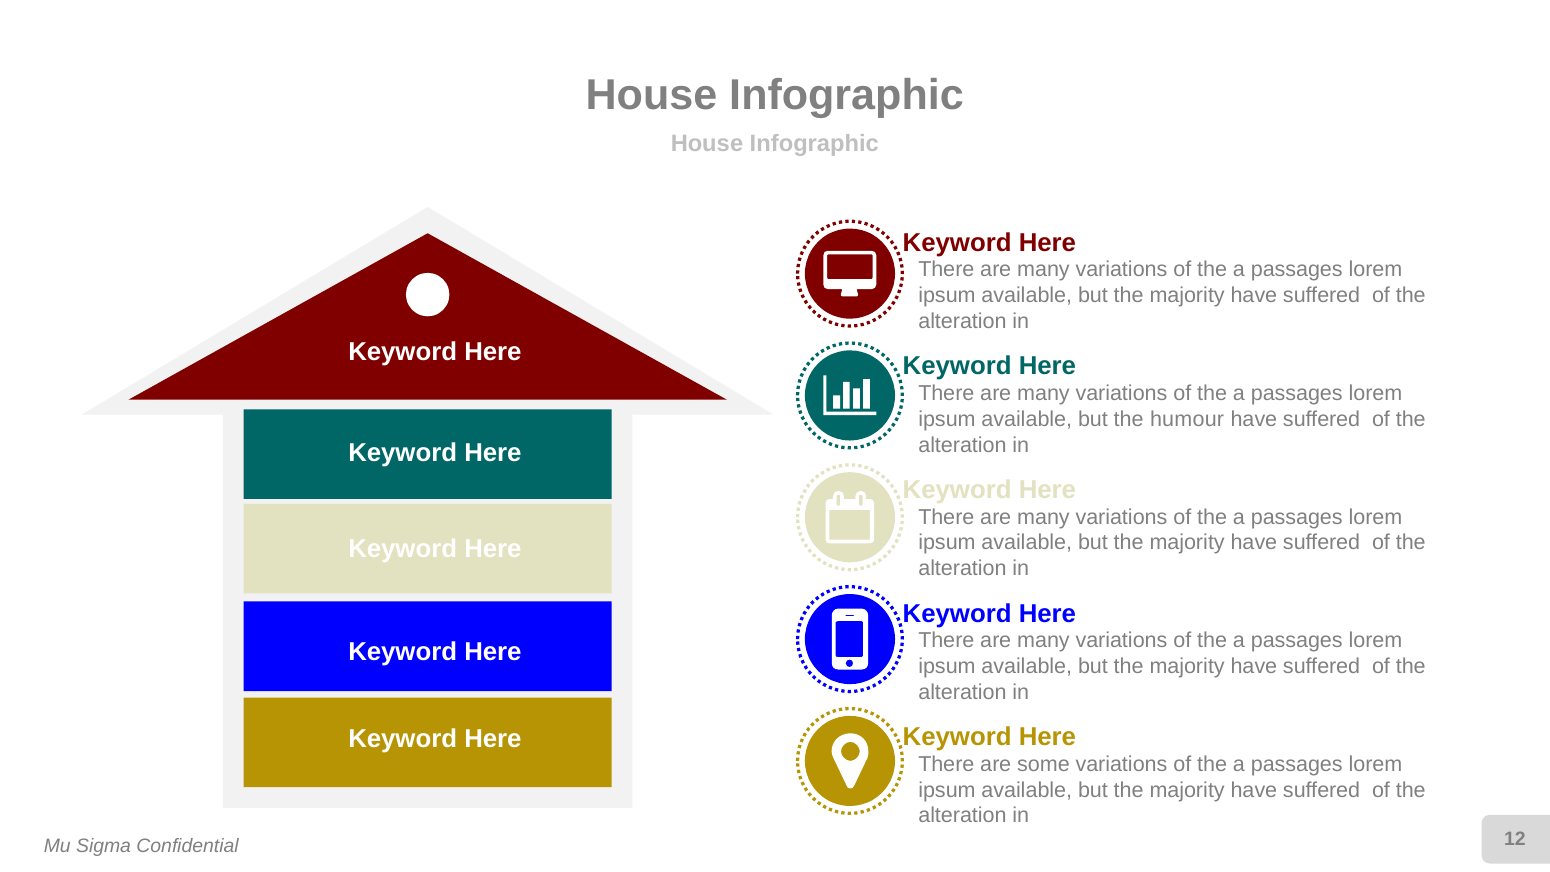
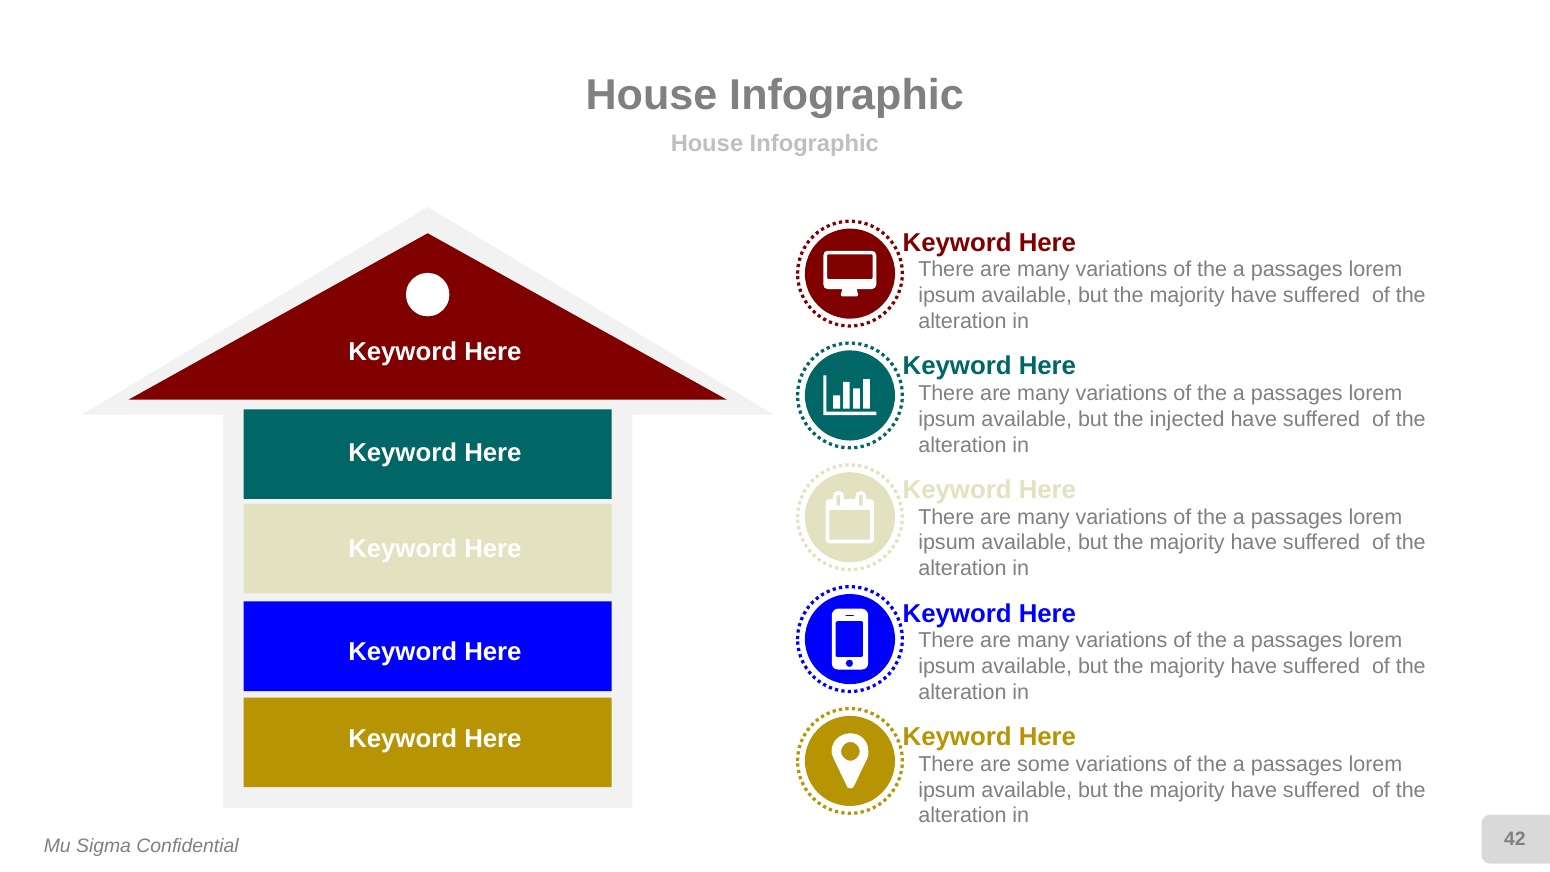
humour: humour -> injected (1187, 419)
12: 12 -> 42 (1515, 839)
